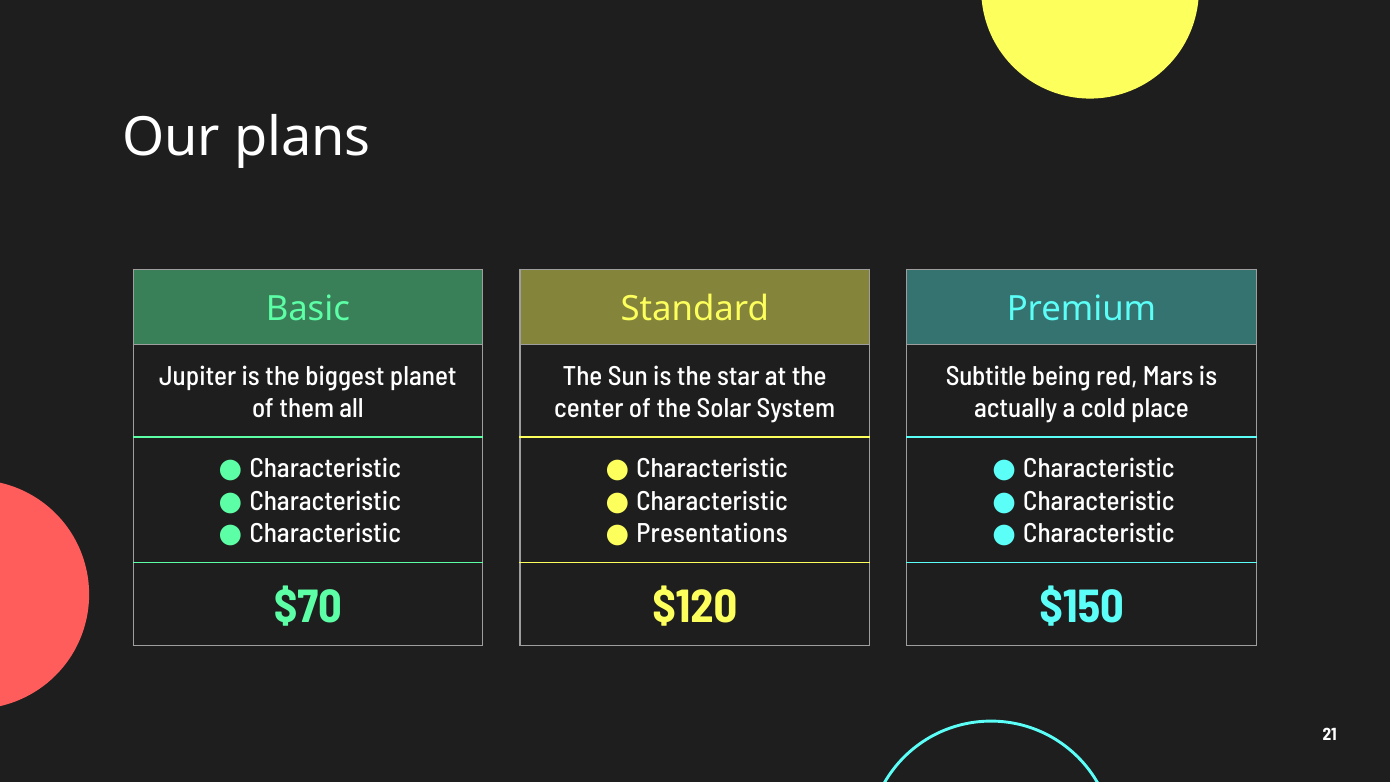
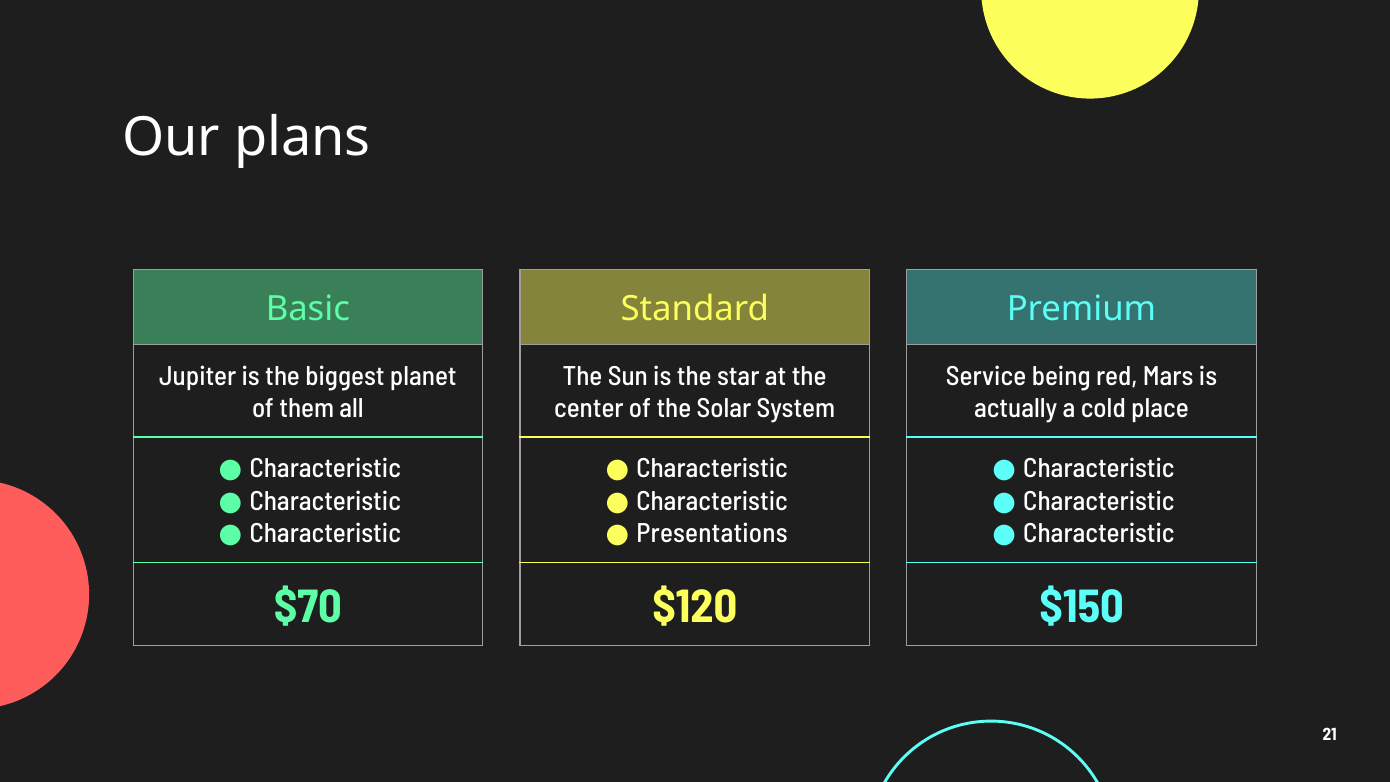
Subtitle: Subtitle -> Service (986, 376)
